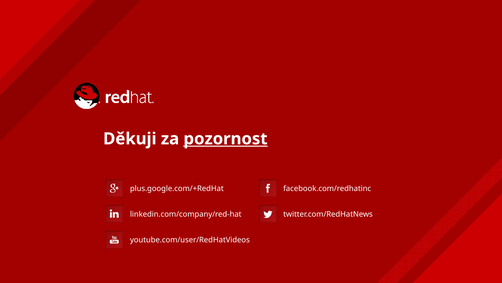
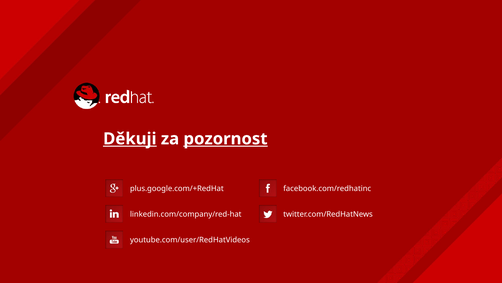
Děkuji underline: none -> present (130, 139)
